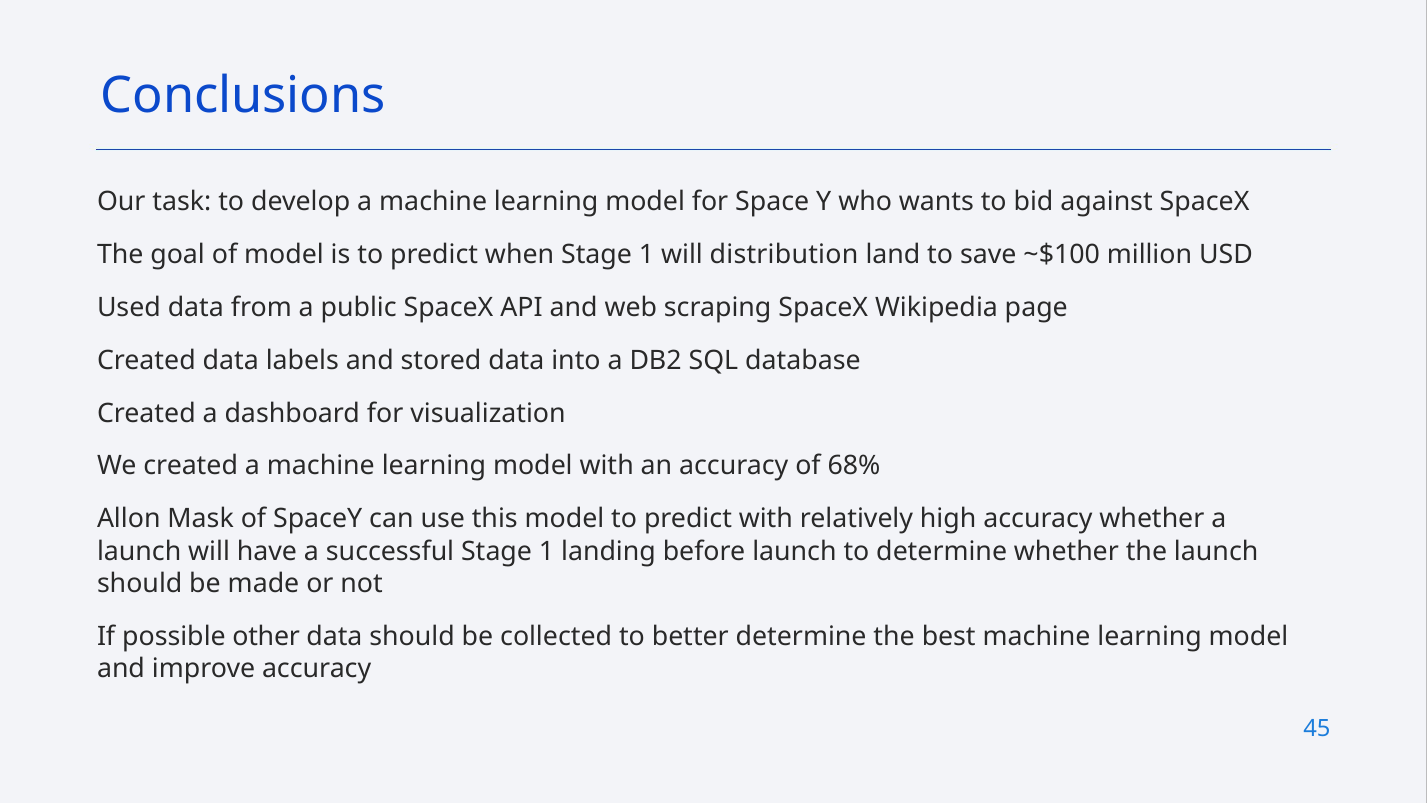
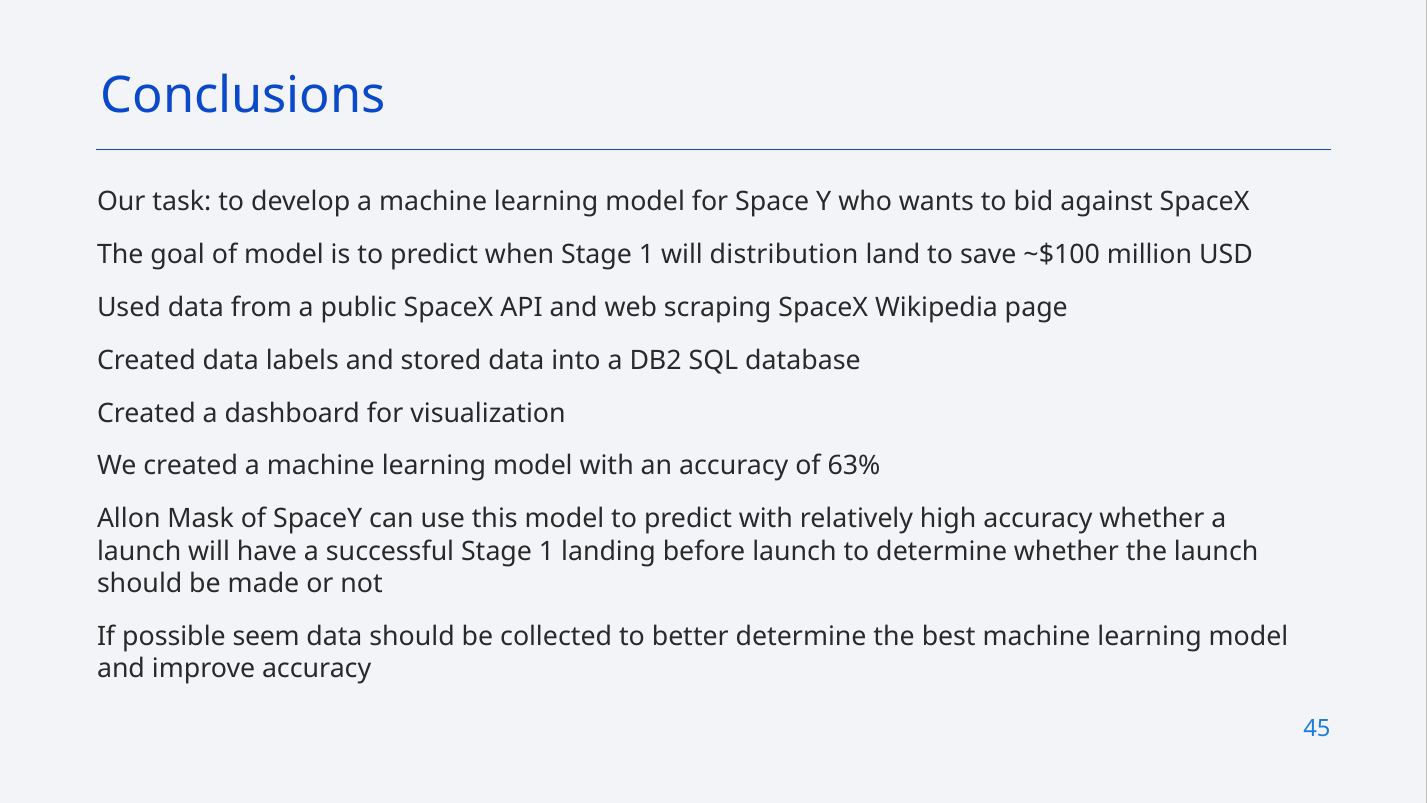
68%: 68% -> 63% (854, 466)
other: other -> seem (266, 636)
